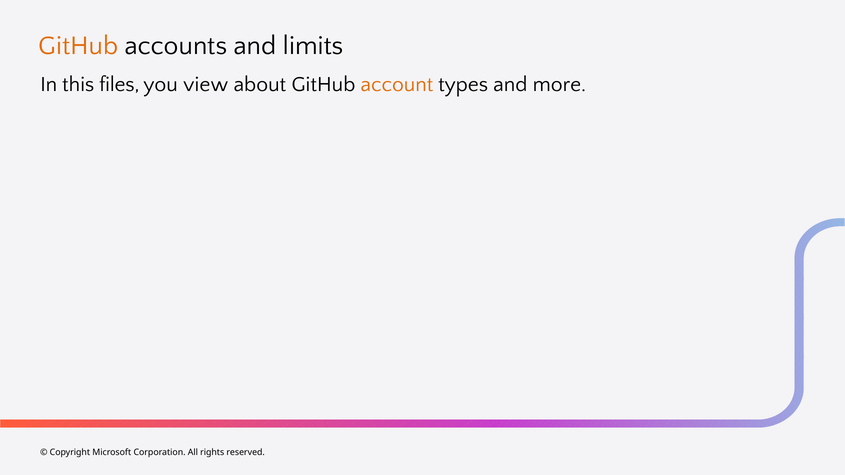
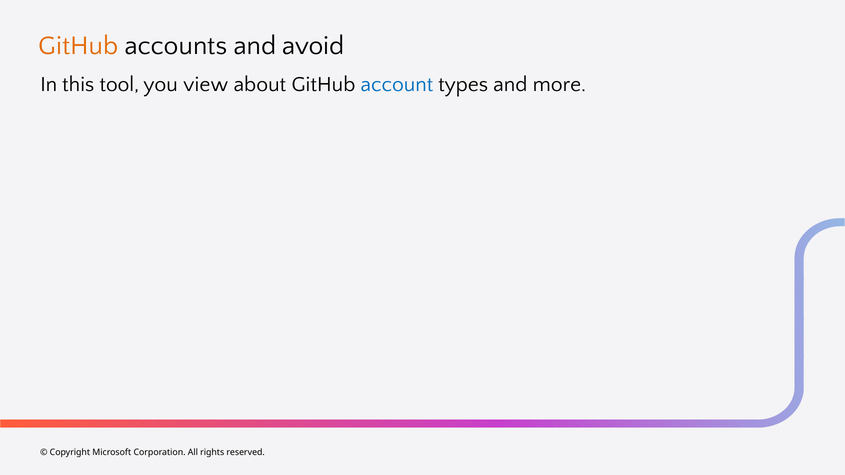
limits: limits -> avoid (313, 46)
files: files -> tool (119, 84)
account colour: orange -> blue (397, 84)
